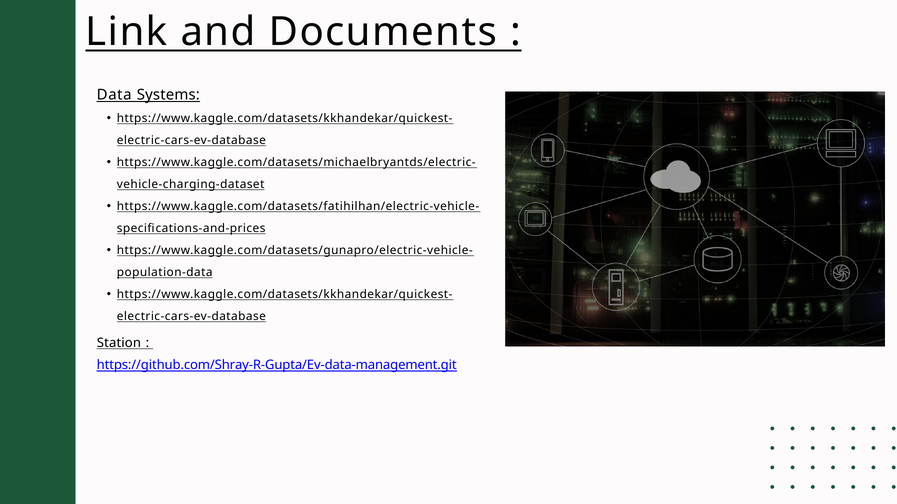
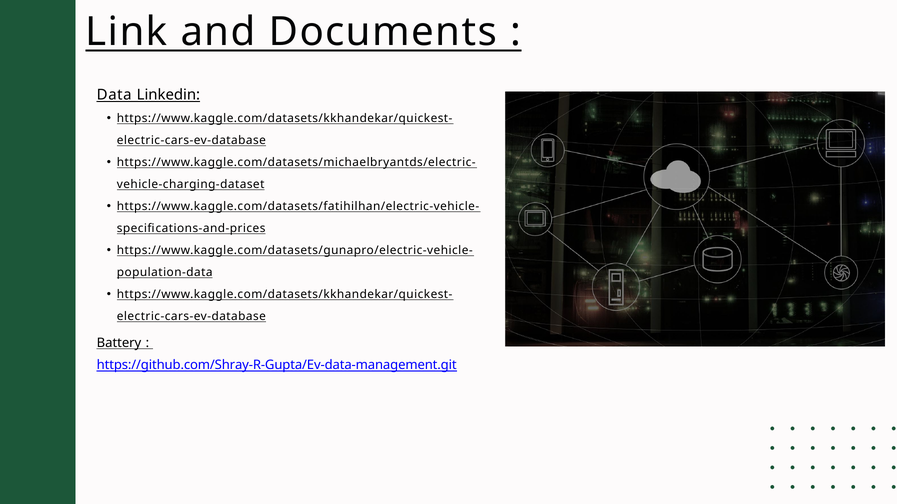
Systems: Systems -> Linkedin (168, 95)
Station: Station -> Battery (119, 343)
